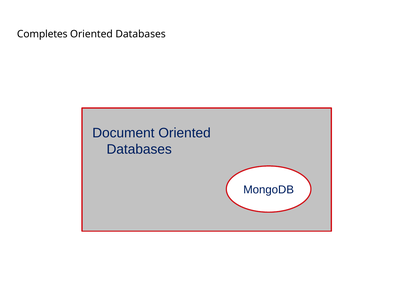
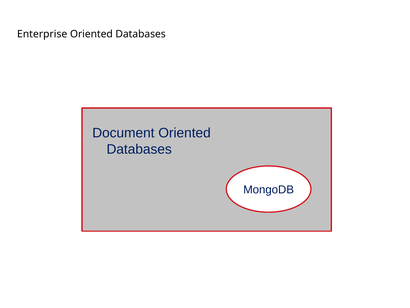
Completes: Completes -> Enterprise (42, 34)
